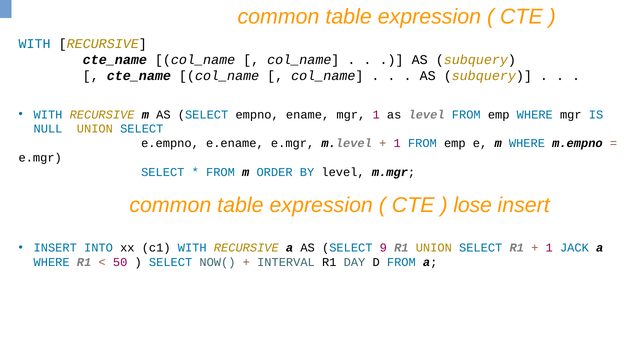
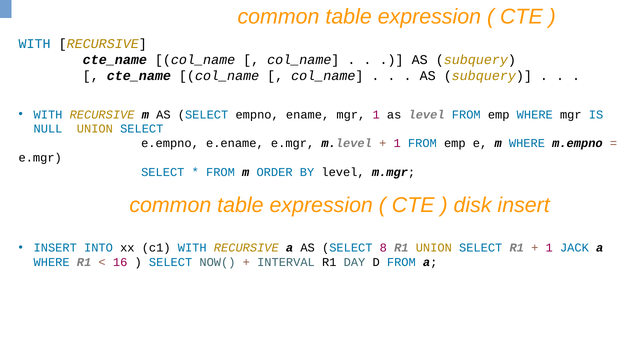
lose: lose -> disk (473, 205)
9: 9 -> 8 (383, 248)
50: 50 -> 16 (120, 262)
